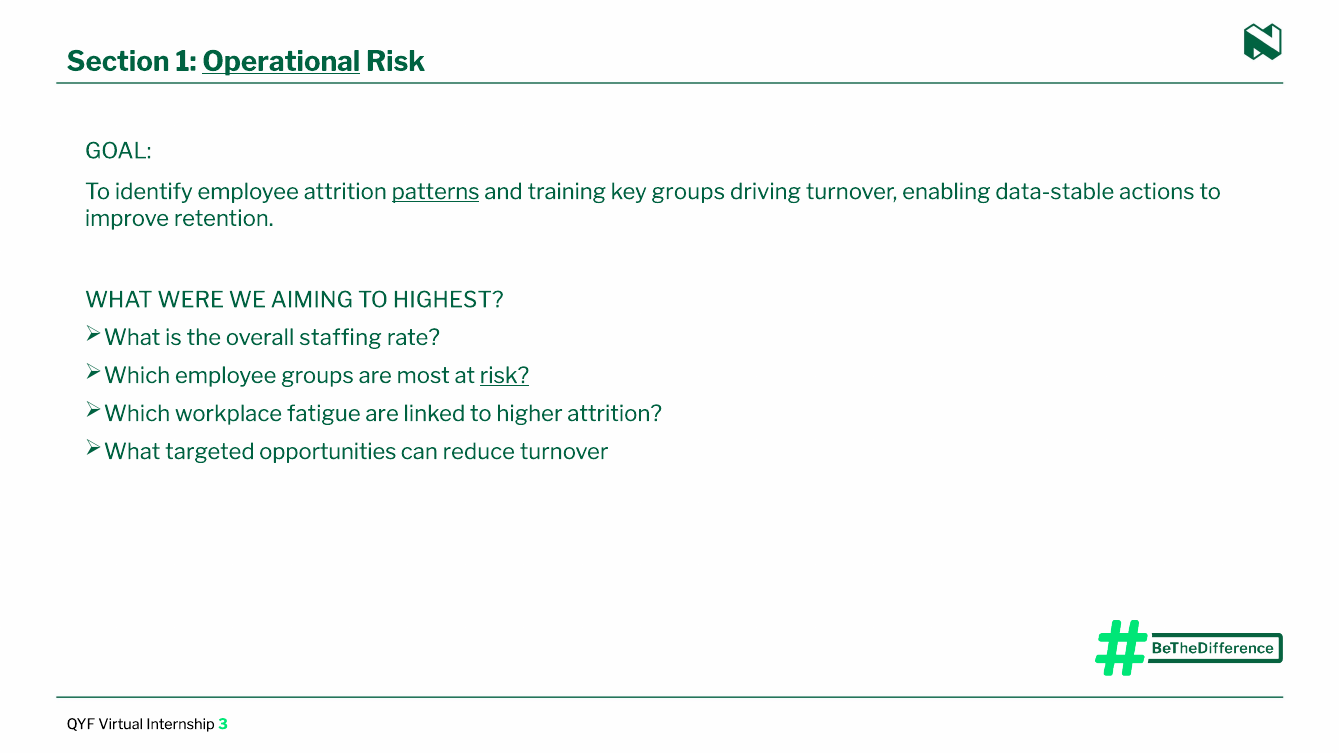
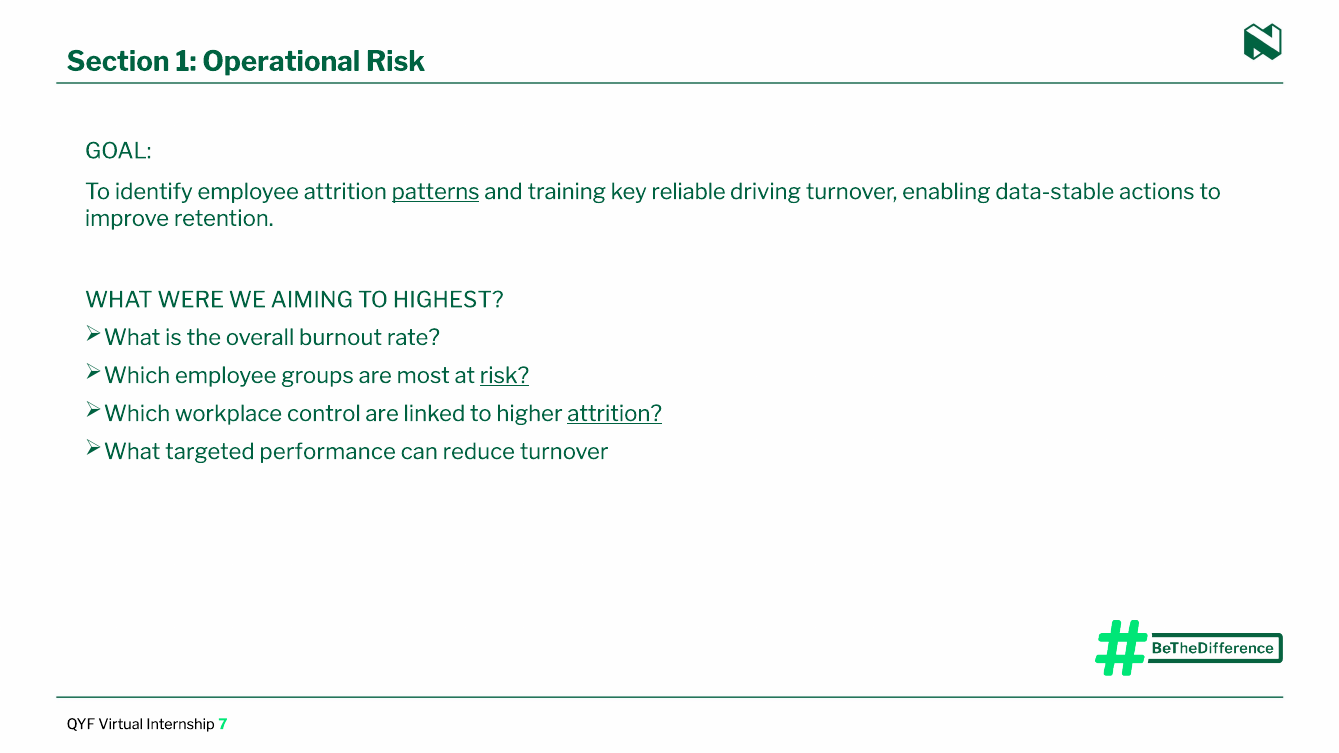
Operational underline: present -> none (281, 62)
key groups: groups -> reliable (689, 192)
staffing: staffing -> burnout (341, 338)
fatigue: fatigue -> control (324, 414)
attrition underline: none -> present (615, 414)
opportunities: opportunities -> performance (328, 452)
3: 3 -> 7 (223, 724)
